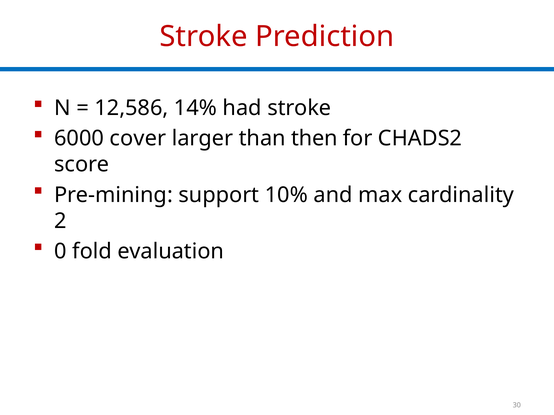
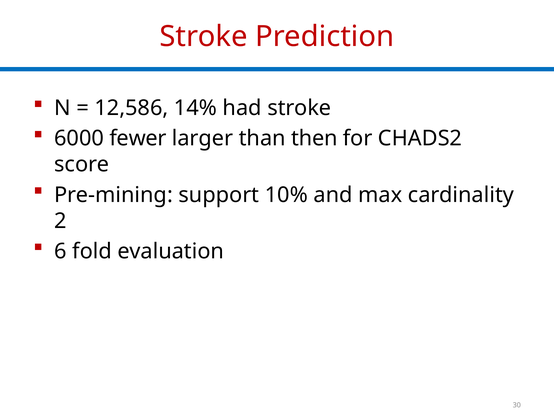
cover: cover -> fewer (138, 139)
0: 0 -> 6 (60, 252)
